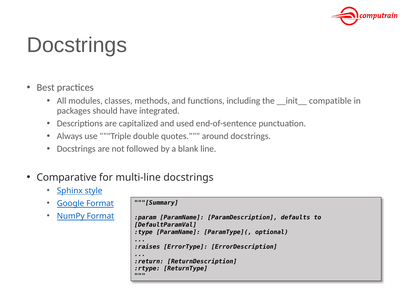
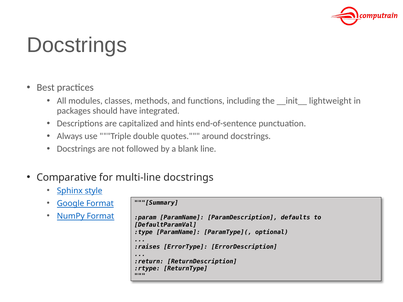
compatible: compatible -> lightweight (330, 101)
used: used -> hints (185, 123)
